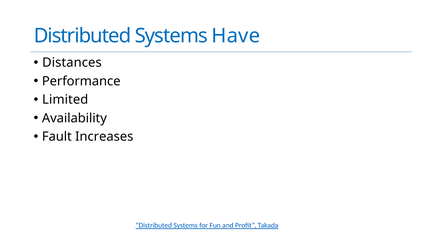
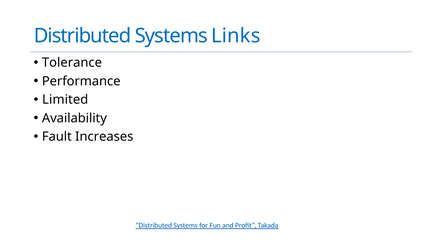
Have: Have -> Links (236, 36)
Distances: Distances -> Tolerance (72, 63)
